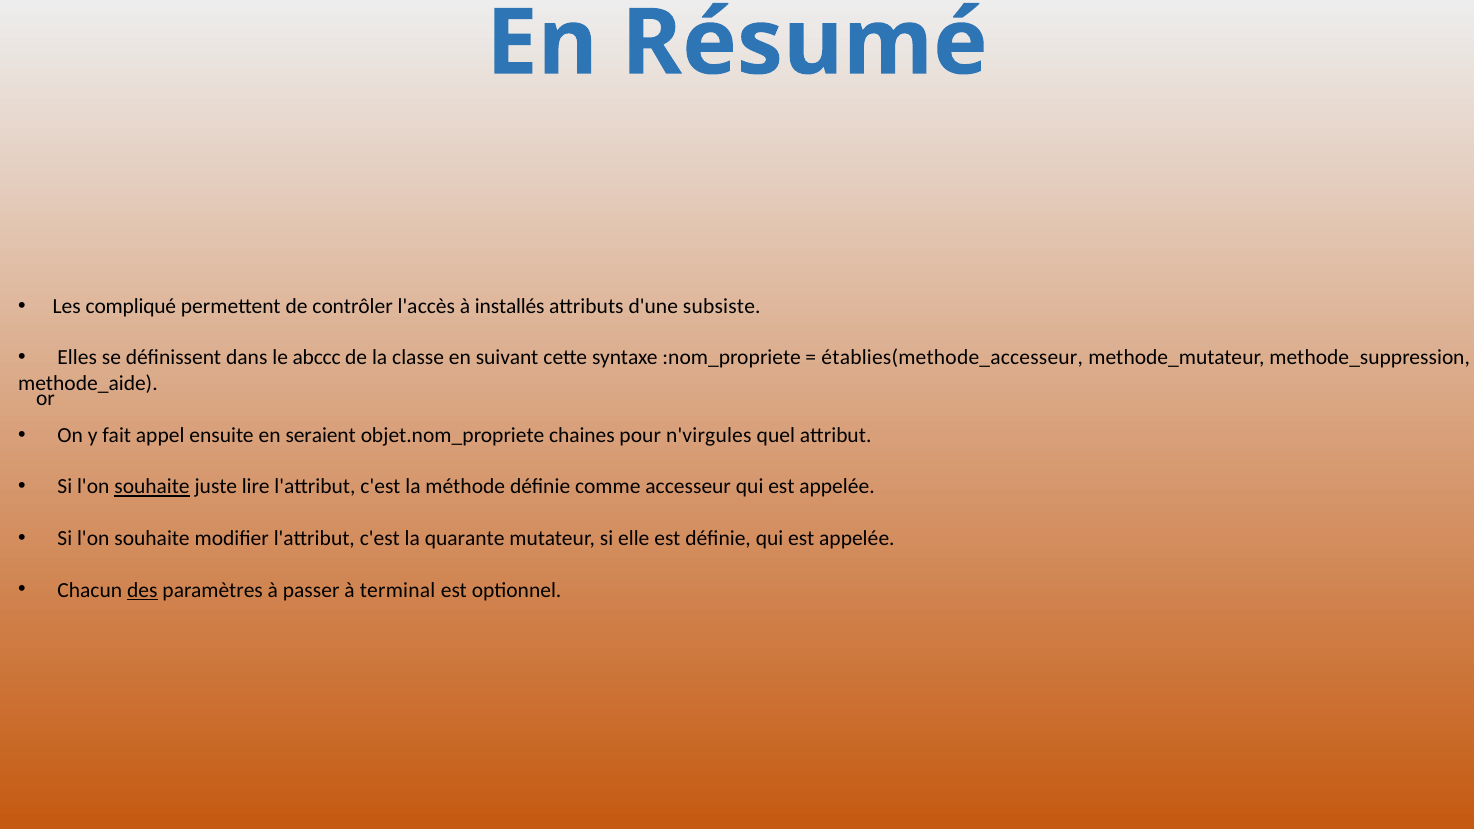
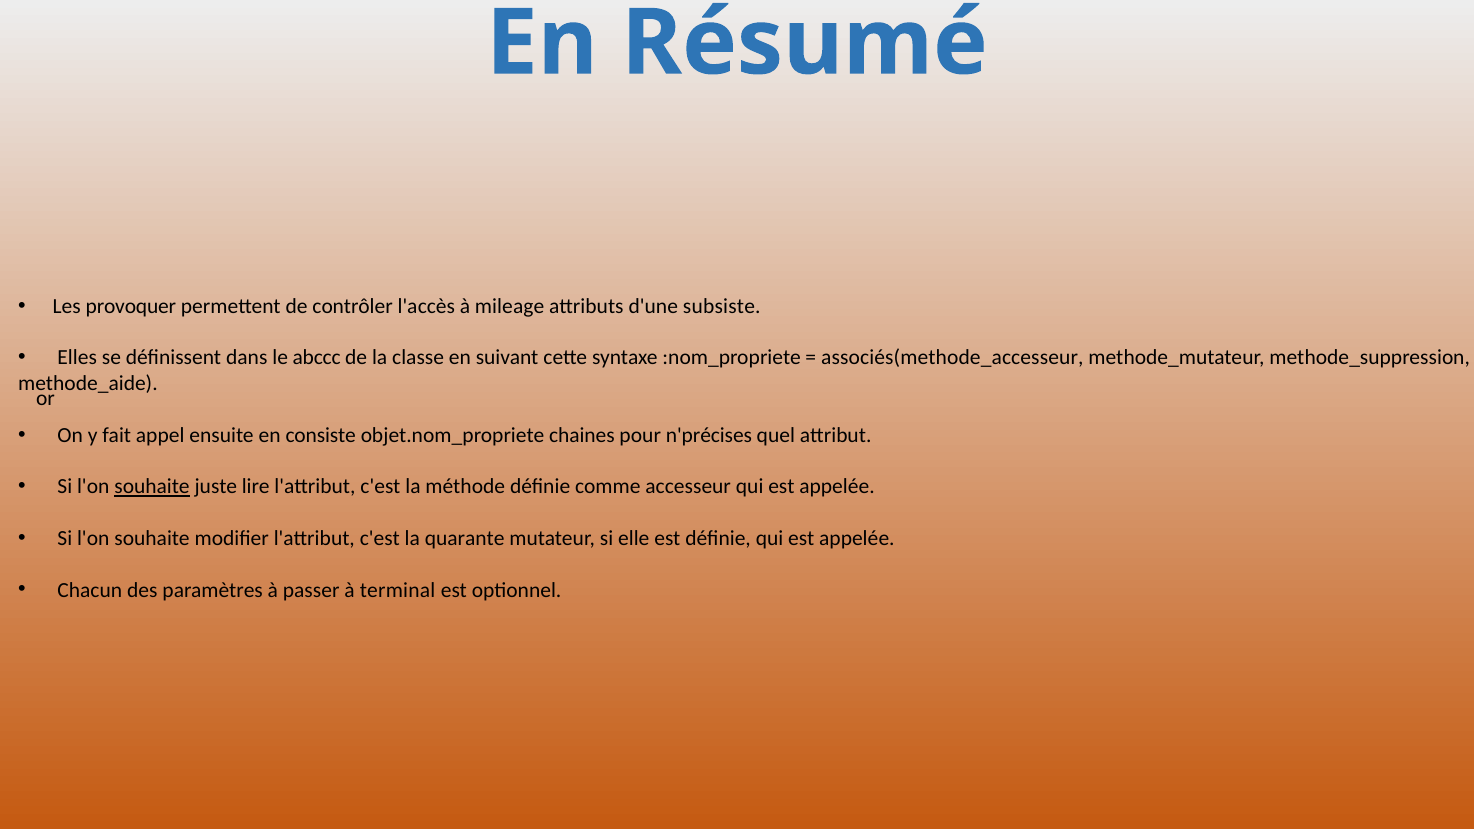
compliqué: compliqué -> provoquer (131, 306)
installés: installés -> mileage (510, 306)
établies(methode_accesseur: établies(methode_accesseur -> associés(methode_accesseur (952, 358)
seraient: seraient -> consiste (321, 435)
n'virgules: n'virgules -> n'précises (709, 435)
des underline: present -> none (142, 590)
